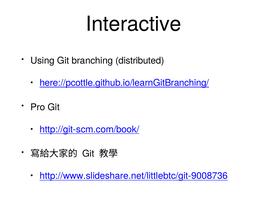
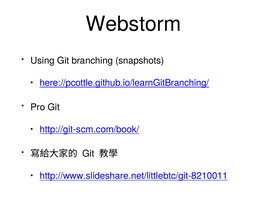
Interactive: Interactive -> Webstorm (133, 24)
distributed: distributed -> snapshots (140, 61)
http://www.slideshare.net/littlebtc/git-9008736: http://www.slideshare.net/littlebtc/git-9008736 -> http://www.slideshare.net/littlebtc/git-8210011 (134, 176)
